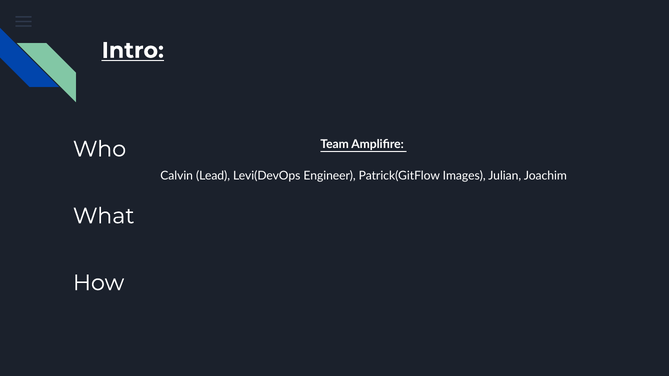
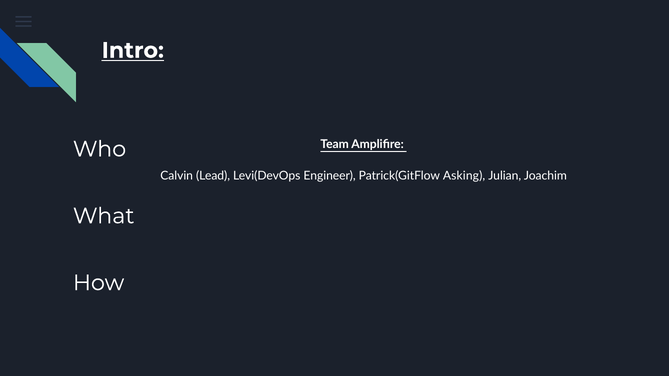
Images: Images -> Asking (464, 176)
